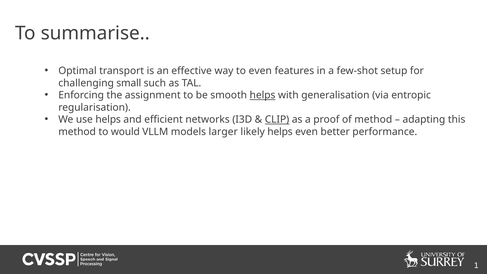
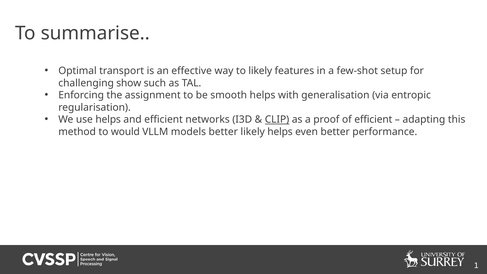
to even: even -> likely (260, 71)
small: small -> show (129, 83)
helps underline: present -> none (263, 95)
of method: method -> efficient (373, 120)
models larger: larger -> better (223, 132)
